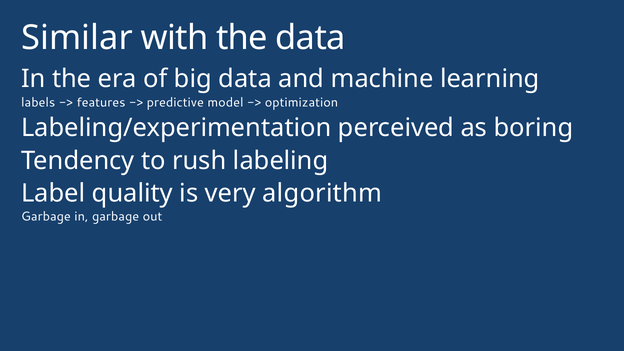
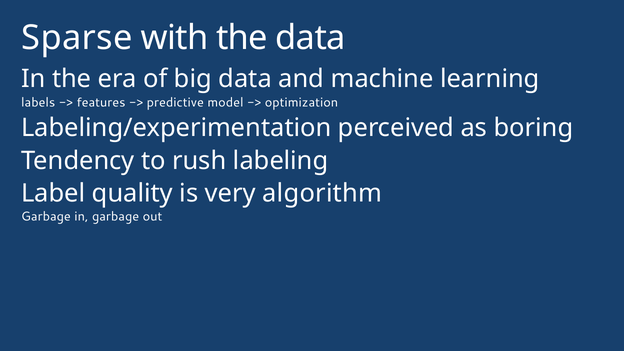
Similar: Similar -> Sparse (77, 38)
